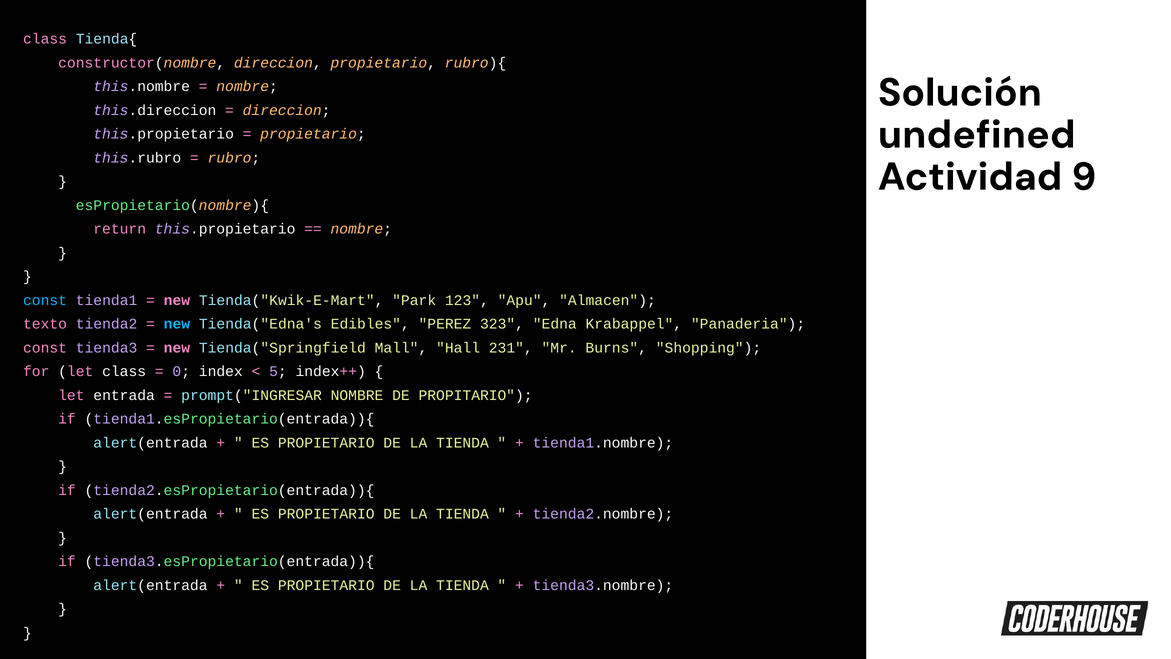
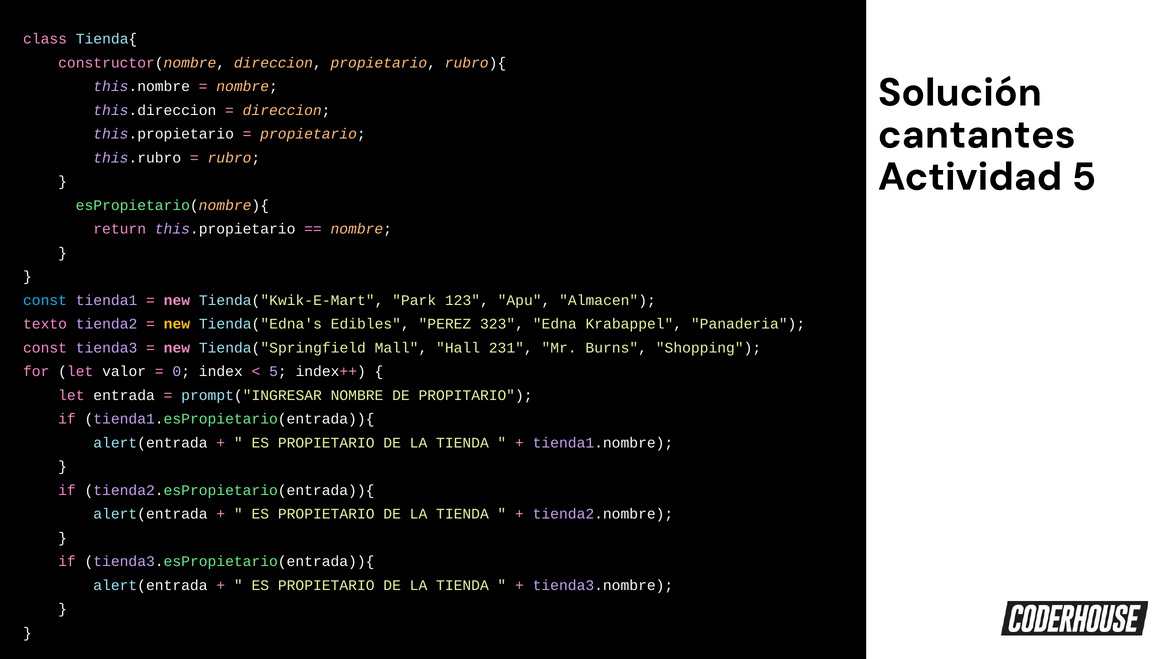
undefined: undefined -> cantantes (977, 135)
Actividad 9: 9 -> 5 (1084, 177)
new colour: light blue -> yellow (177, 324)
let class: class -> valor (124, 371)
